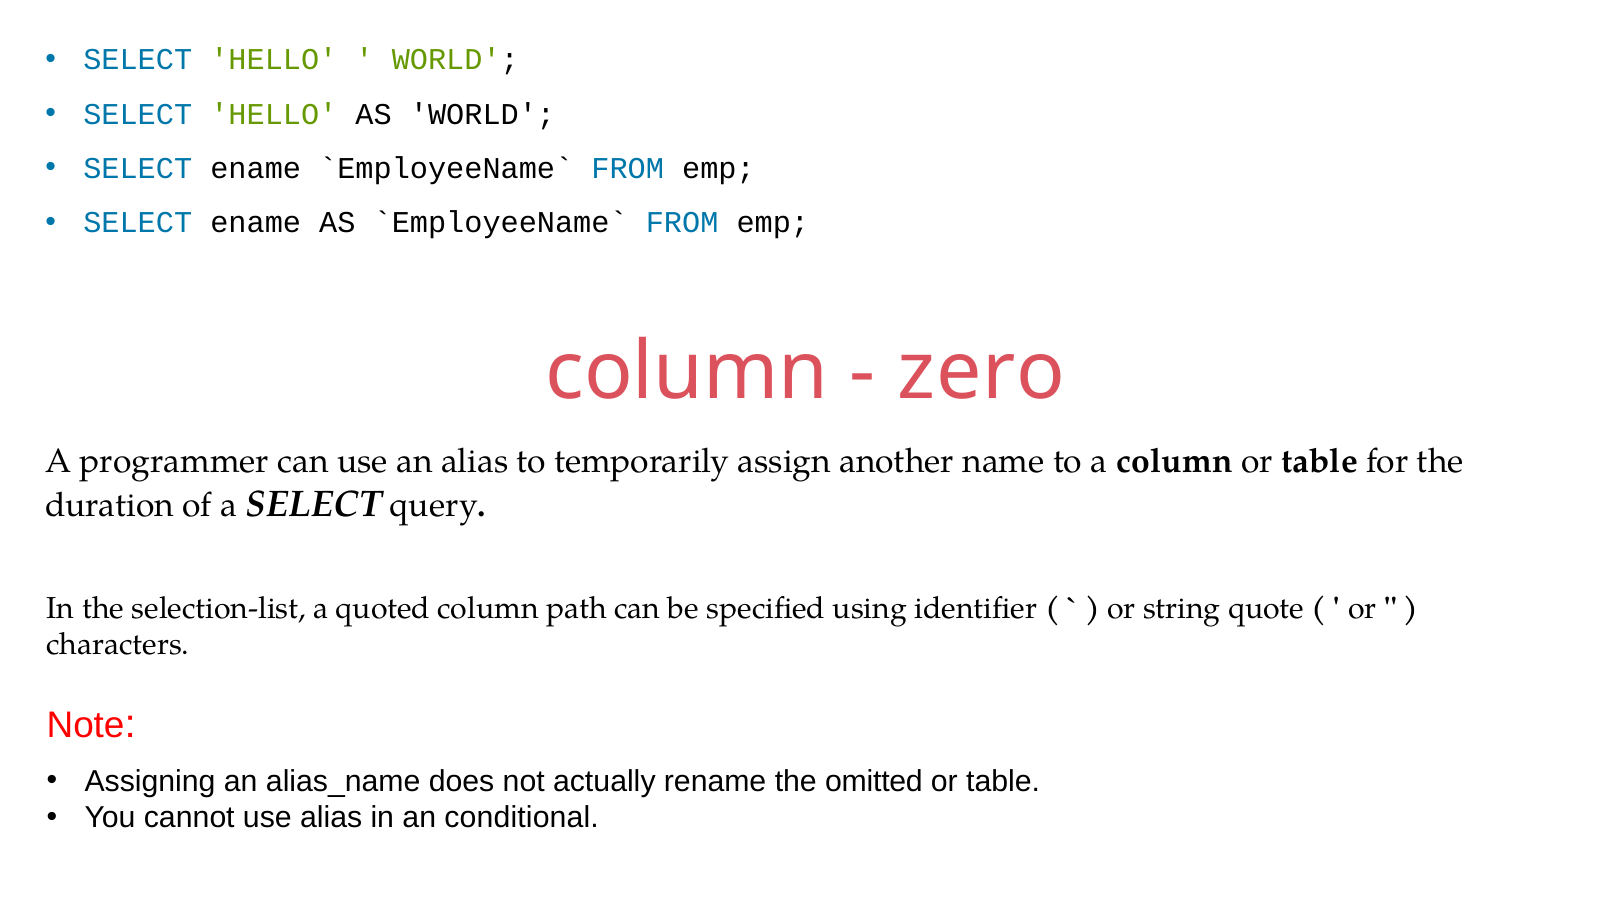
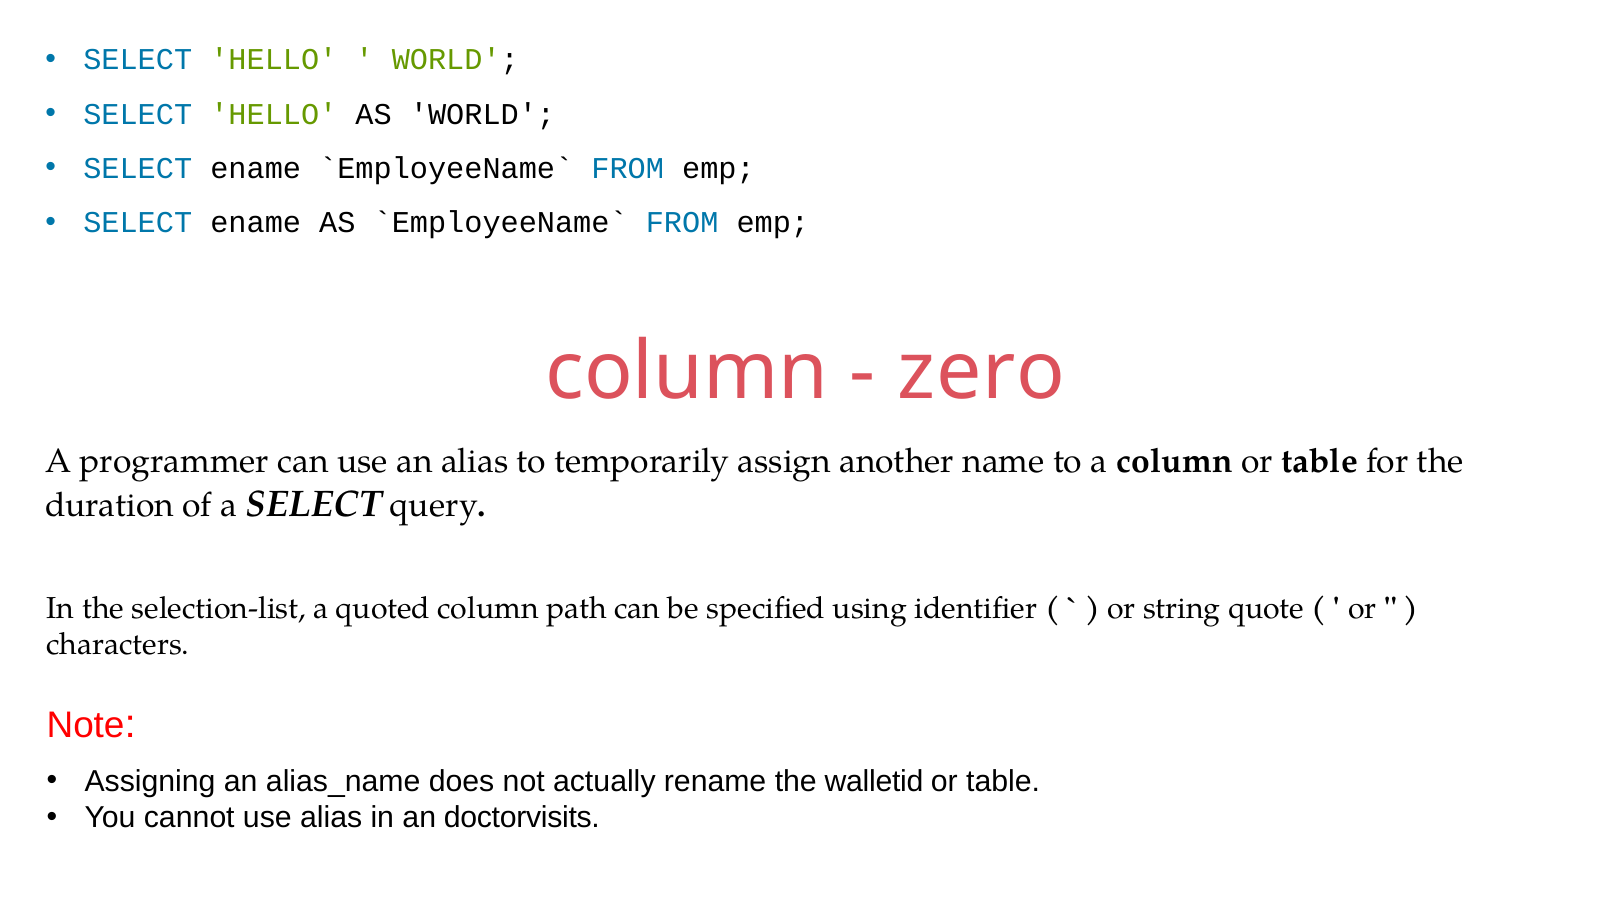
omitted: omitted -> walletid (874, 782)
conditional: conditional -> doctorvisits (522, 818)
